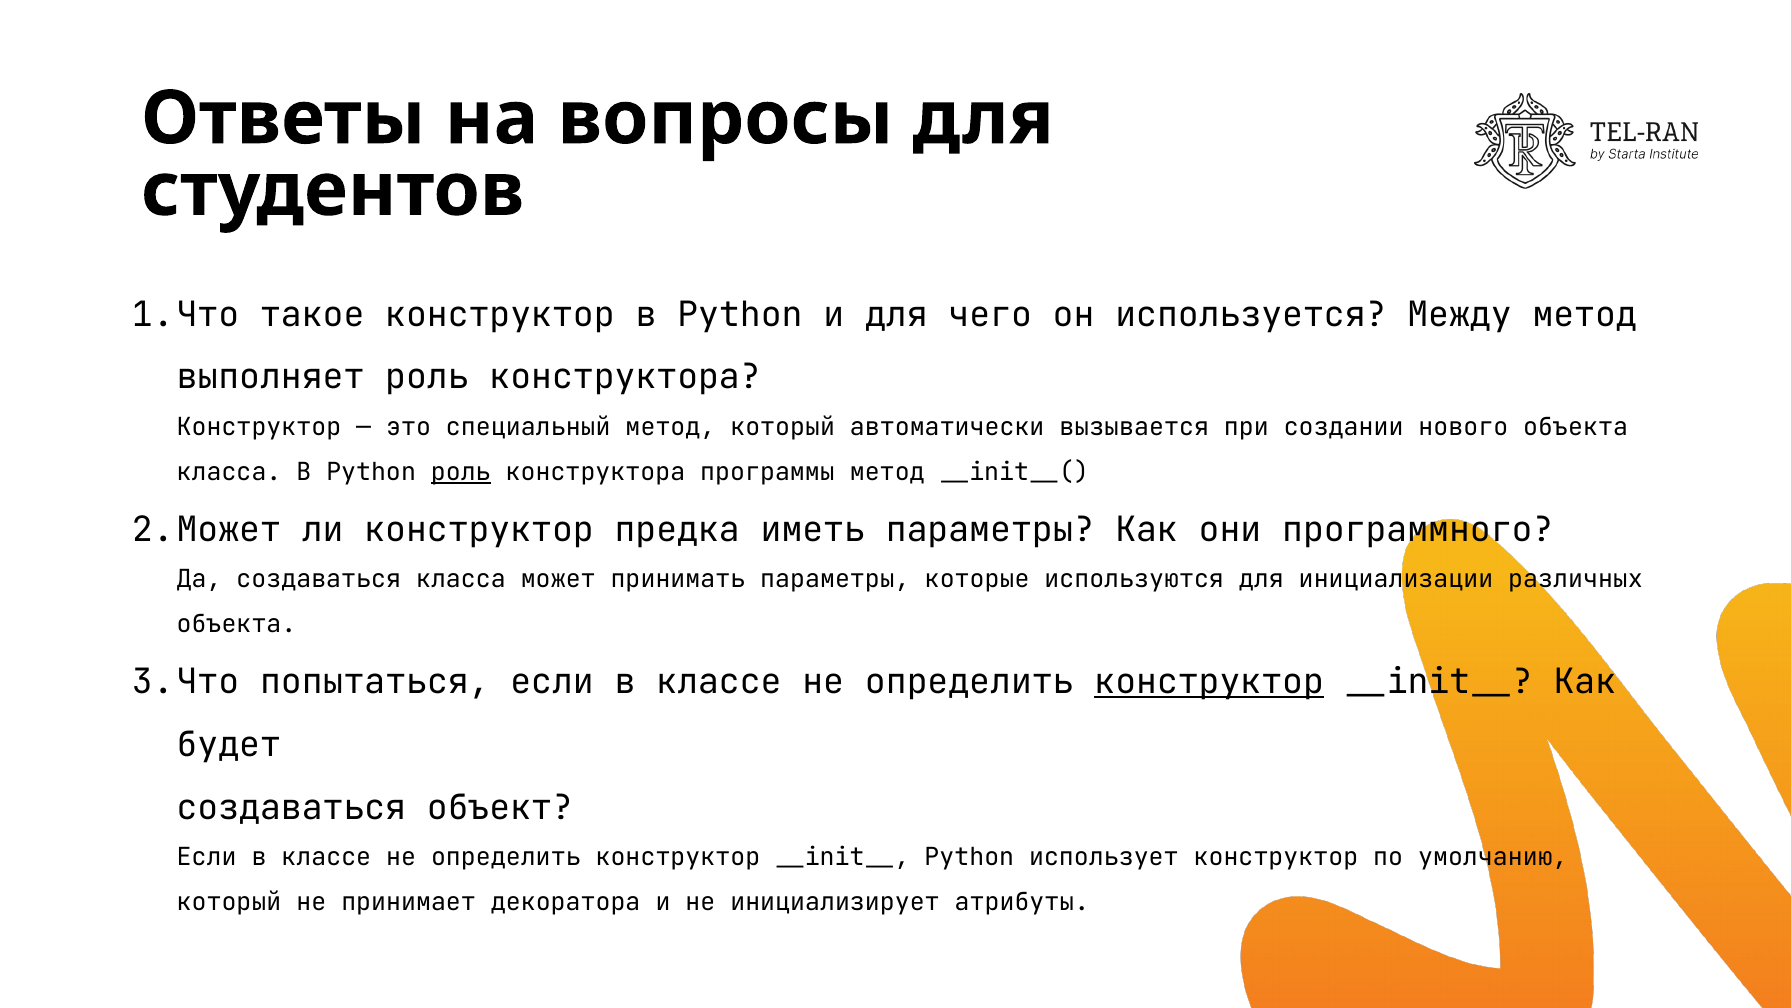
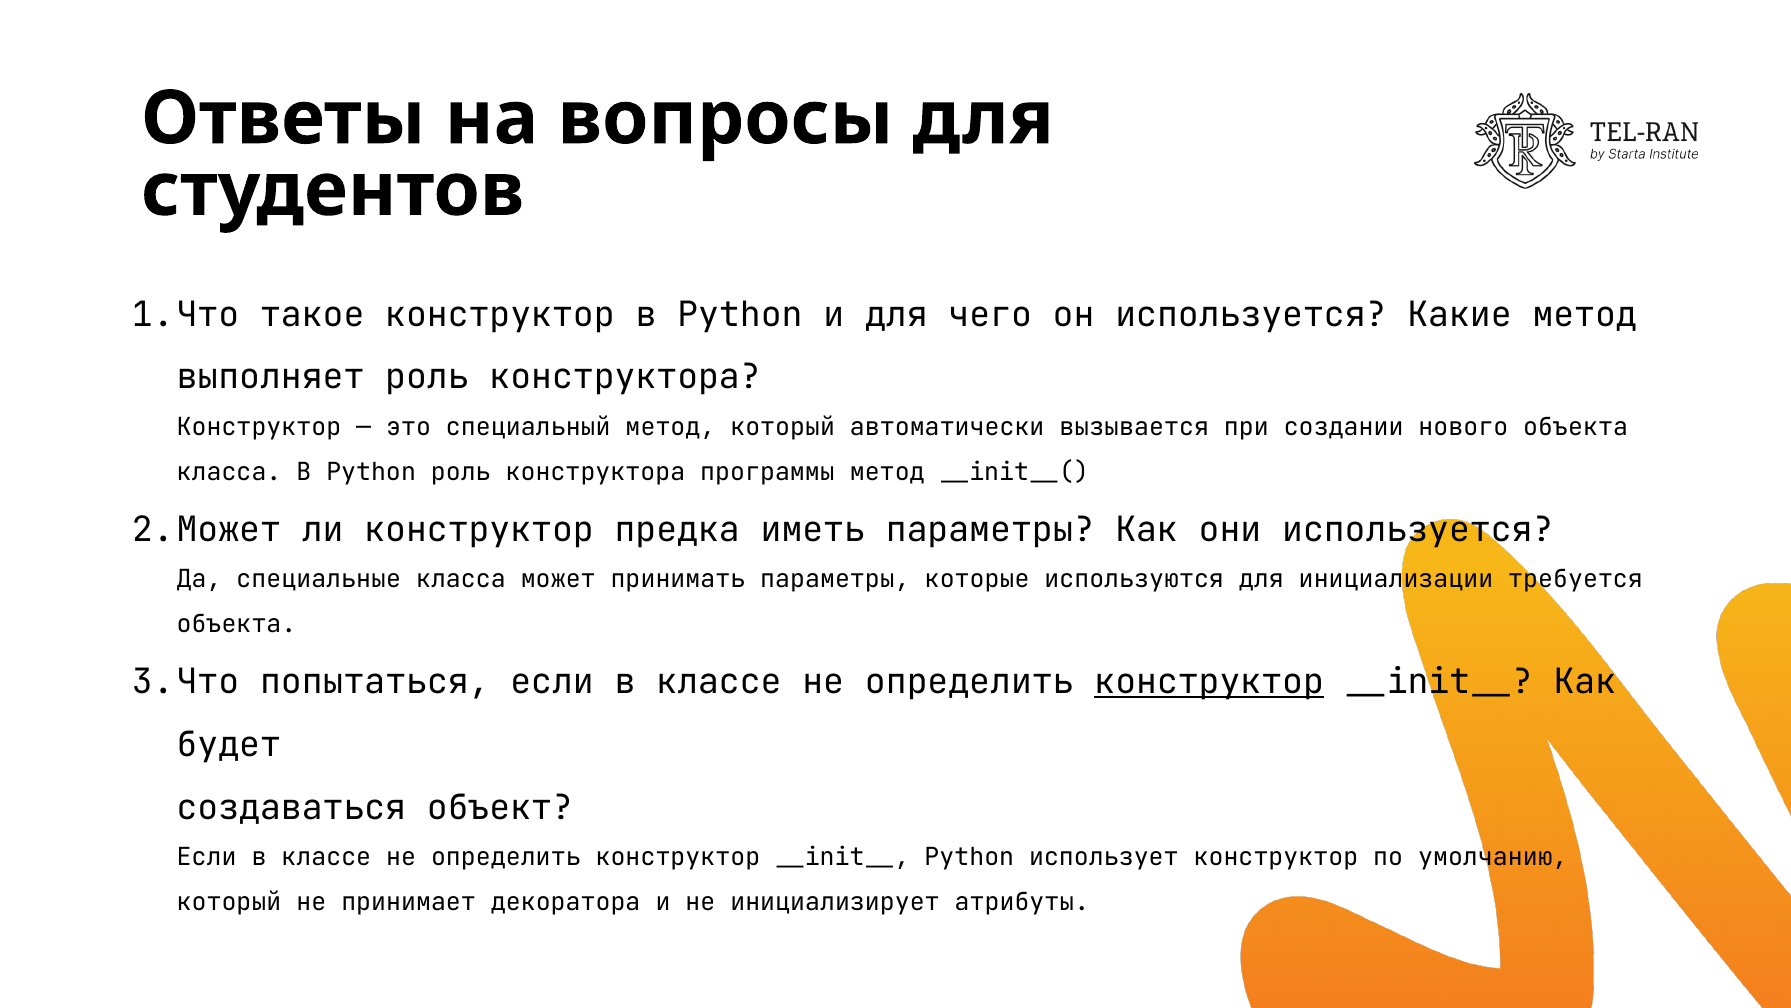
Между: Между -> Какие (1460, 314)
роль underline: present -> none (461, 472)
они программного: программного -> используется (1418, 529)
Да создаваться: создаваться -> специальные (319, 579)
различных: различных -> требуется (1576, 579)
